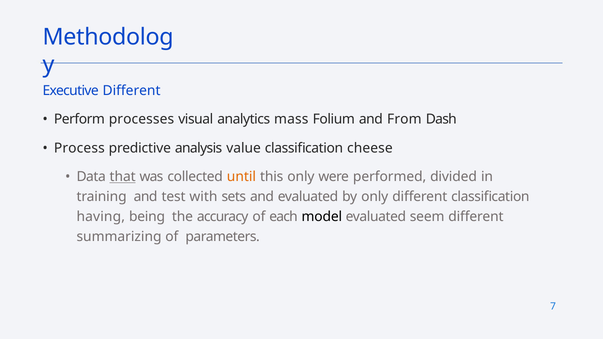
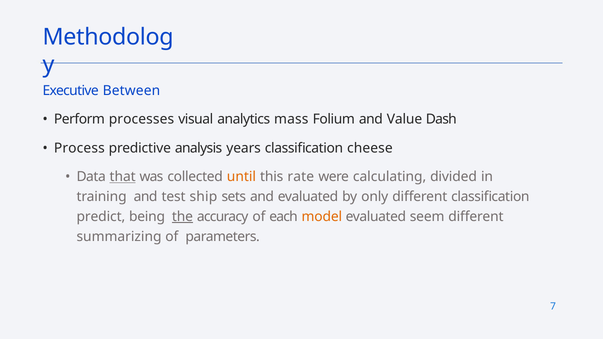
Executive Different: Different -> Between (131, 91)
From: From -> Value (404, 120)
value: value -> years (244, 148)
this only: only -> rate (301, 177)
performed: performed -> calculating (390, 177)
with: with -> ship (203, 197)
having: having -> predict (101, 217)
the underline: none -> present (183, 217)
model colour: black -> orange (322, 217)
